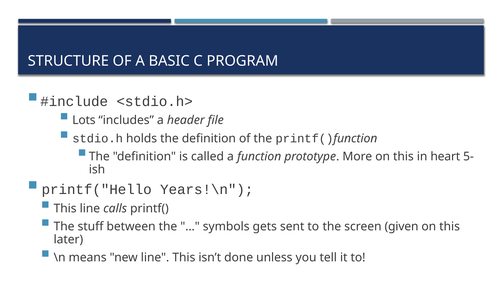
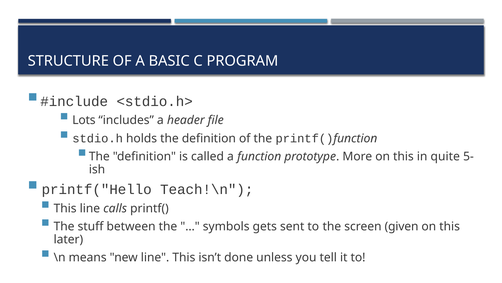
heart: heart -> quite (445, 156)
Years!\n: Years!\n -> Teach!\n (207, 189)
